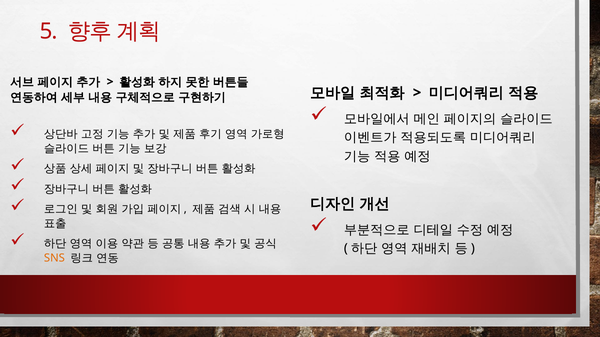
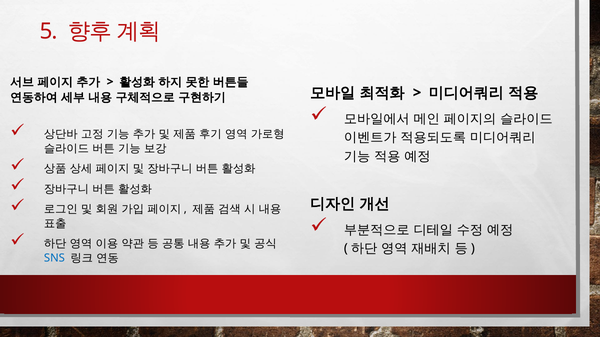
SNS colour: orange -> blue (54, 259)
